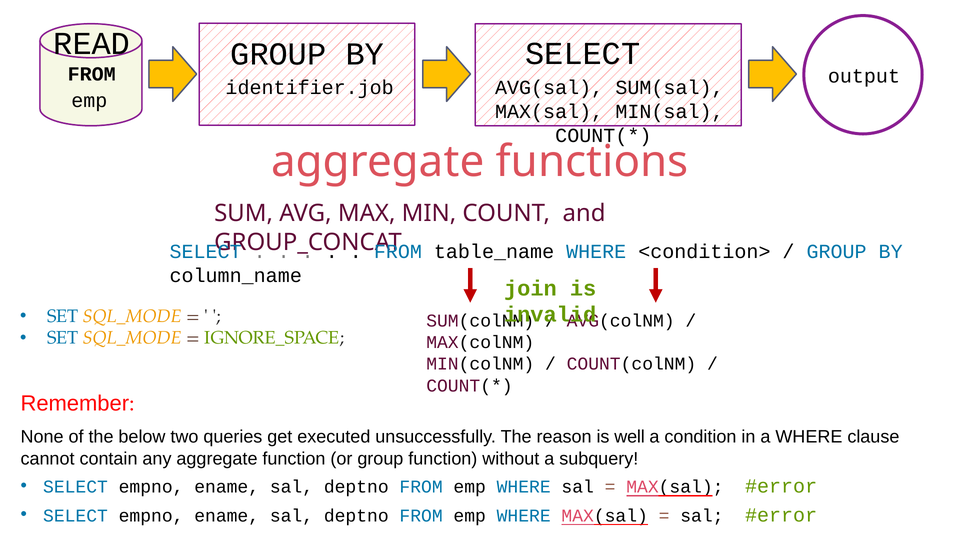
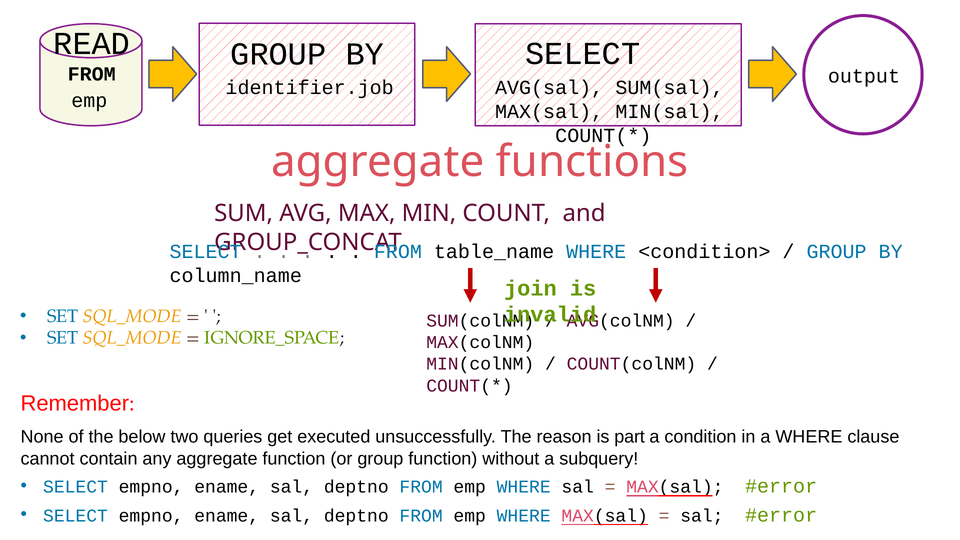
well: well -> part (630, 437)
